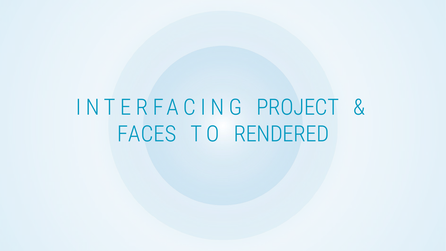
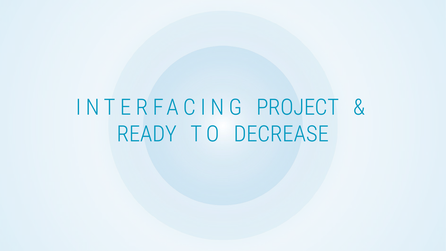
FACES: FACES -> READY (147, 134)
RENDERED: RENDERED -> DECREASE (281, 134)
